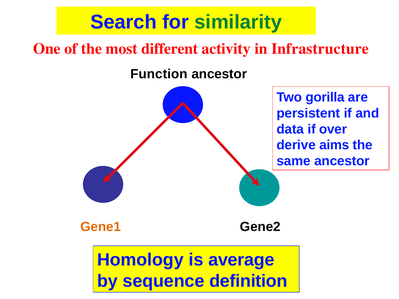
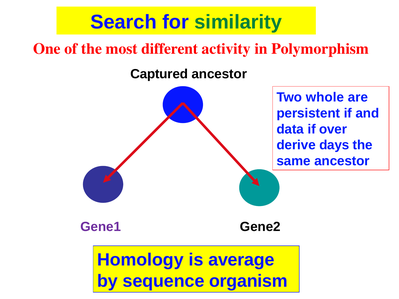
Infrastructure: Infrastructure -> Polymorphism (320, 49)
Function: Function -> Captured (159, 74)
gorilla: gorilla -> whole (325, 97)
aims: aims -> days (334, 145)
Gene1 colour: orange -> purple (101, 227)
definition: definition -> organism (248, 281)
